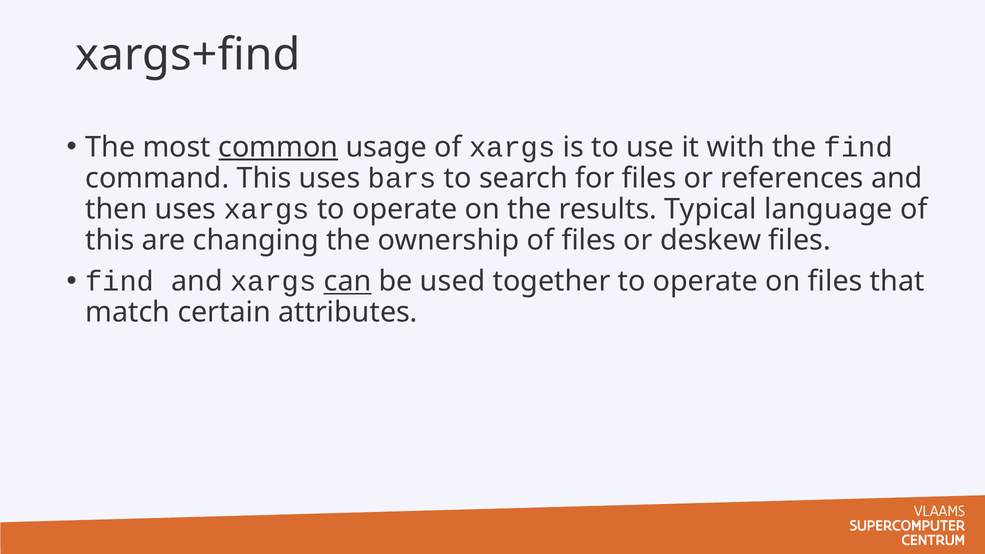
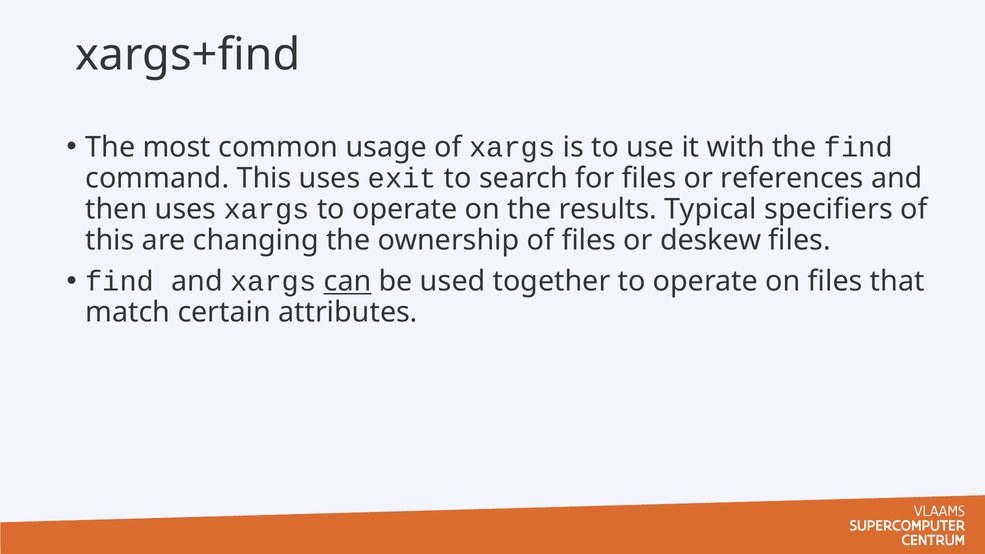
common underline: present -> none (278, 147)
bars: bars -> exit (402, 178)
language: language -> specifiers (829, 209)
